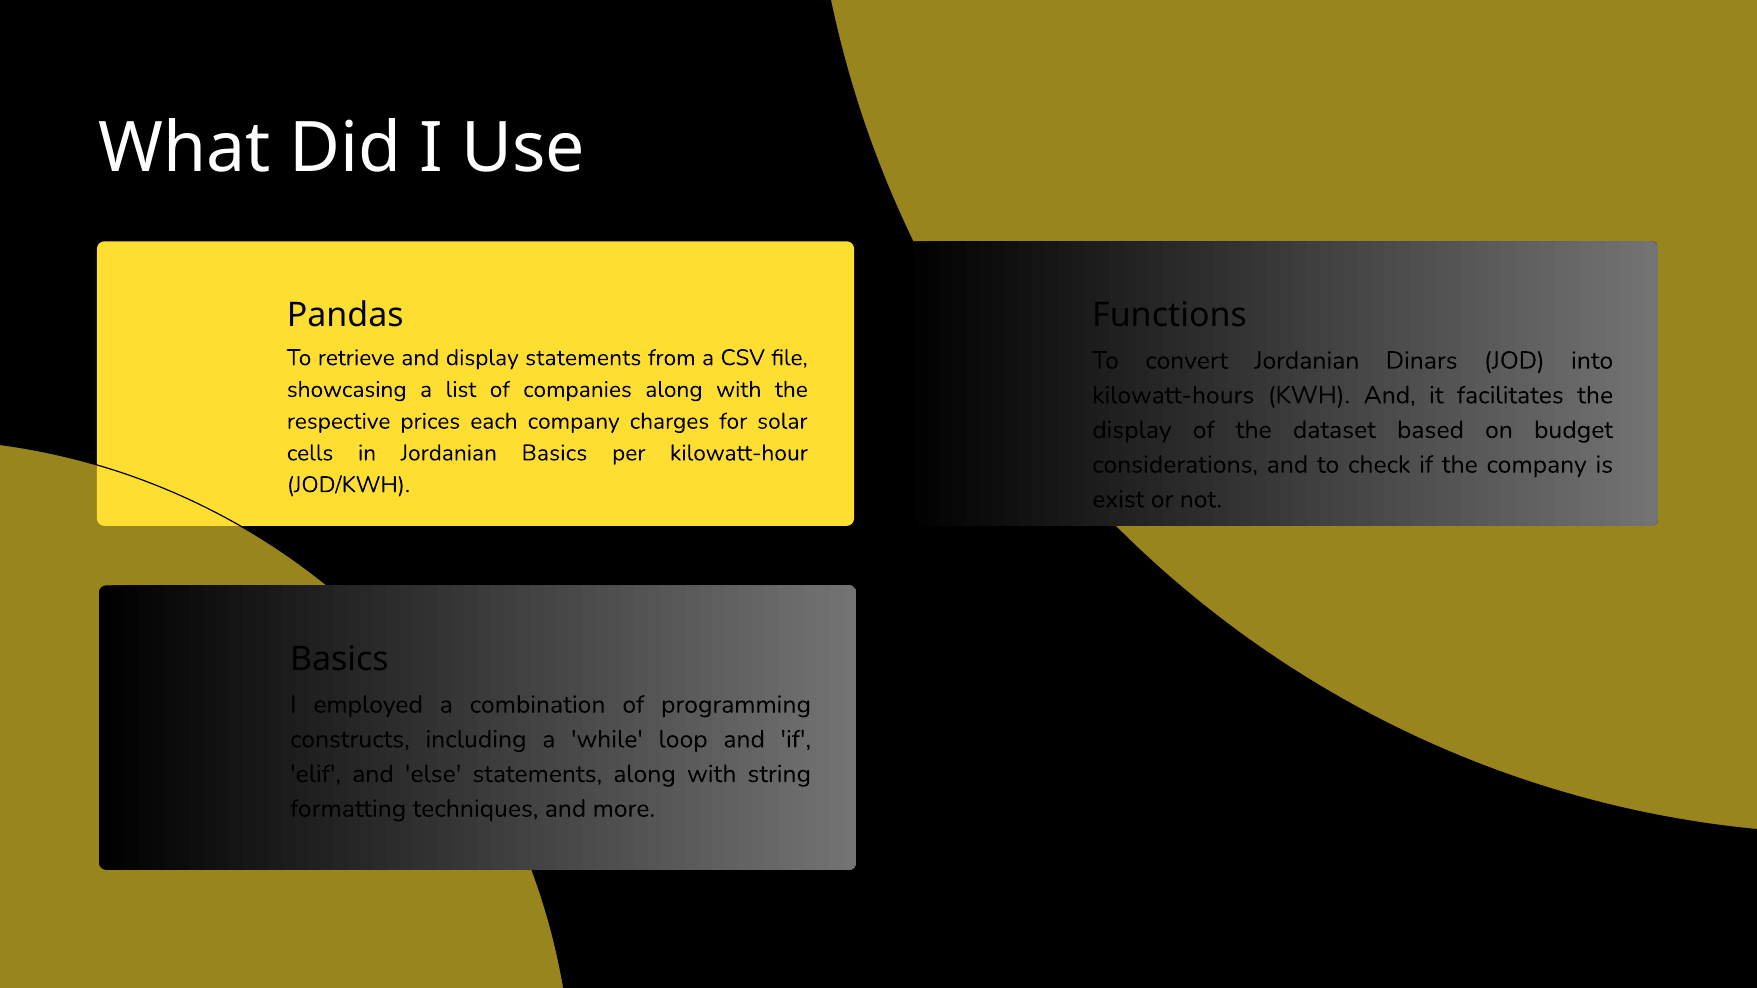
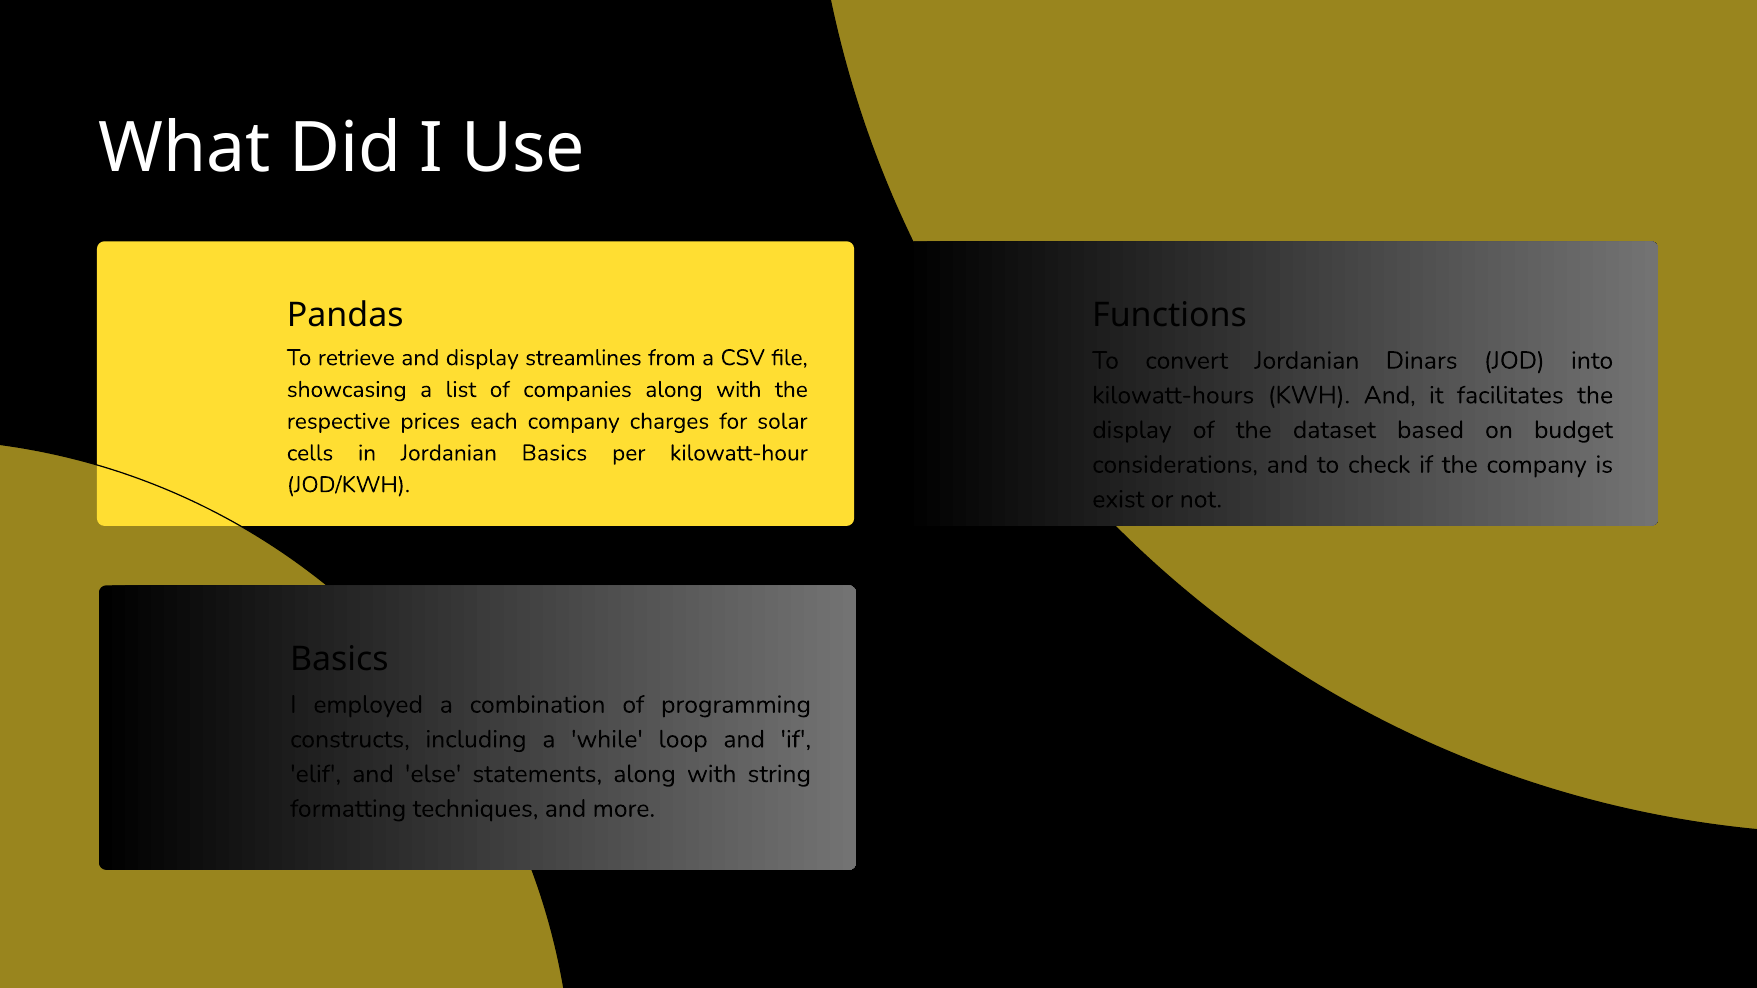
display statements: statements -> streamlines (583, 358)
